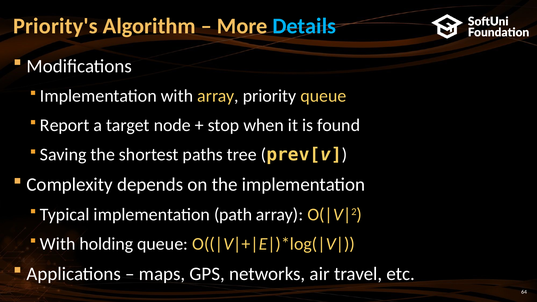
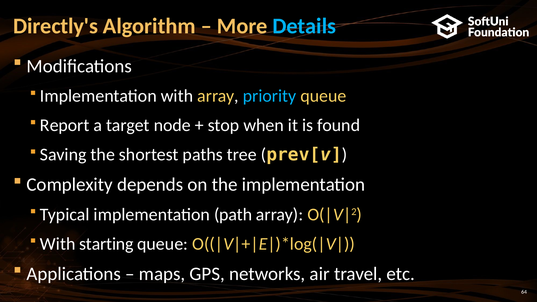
Priority's: Priority's -> Directly's (56, 26)
priority colour: white -> light blue (270, 96)
holding: holding -> starting (106, 244)
